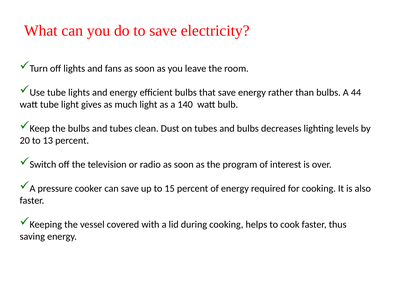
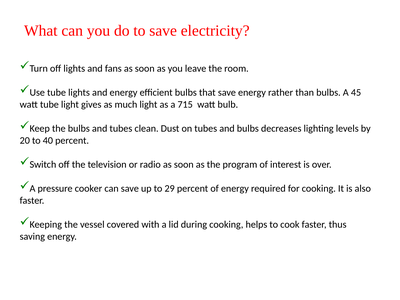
44: 44 -> 45 (356, 92)
140: 140 -> 715 (185, 104)
13: 13 -> 40 (48, 140)
15: 15 -> 29 (170, 188)
